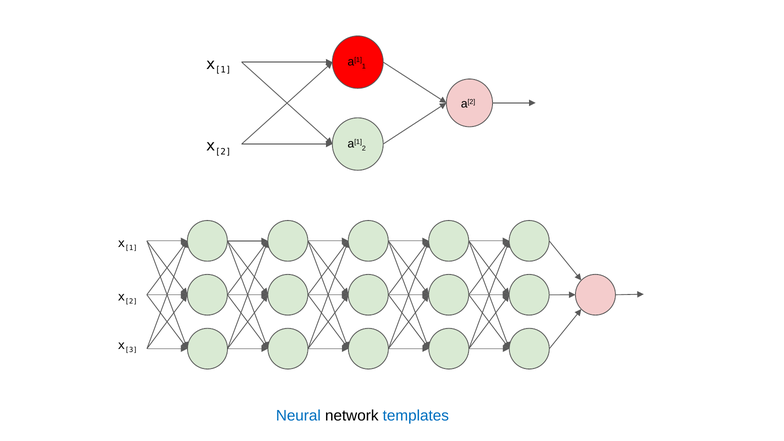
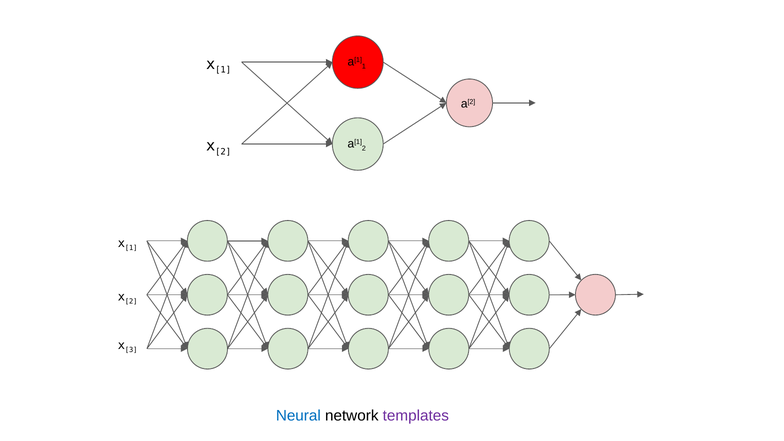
templates colour: blue -> purple (416, 416)
